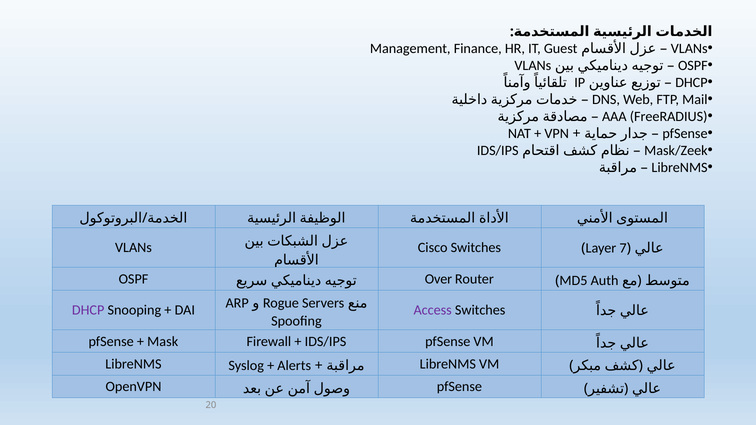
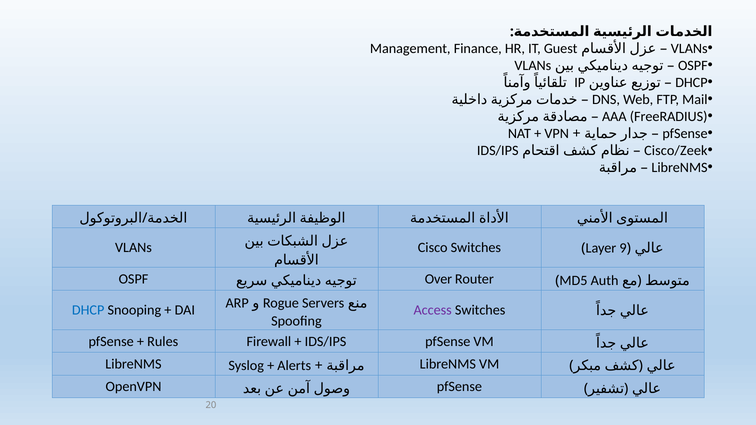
Mask/Zeek: Mask/Zeek -> Cisco/Zeek (676, 151)
7: 7 -> 9 (623, 248)
DHCP colour: purple -> blue (88, 310)
Mask: Mask -> Rules (163, 342)
